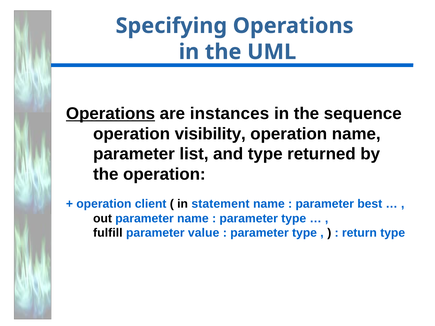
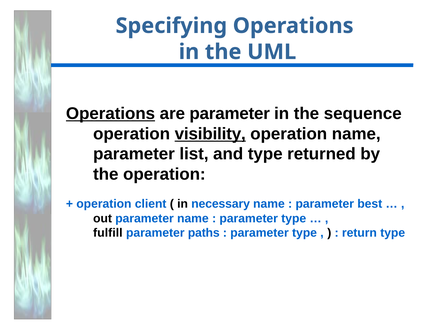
are instances: instances -> parameter (230, 114)
visibility underline: none -> present (210, 134)
statement: statement -> necessary (221, 204)
value: value -> paths (204, 233)
